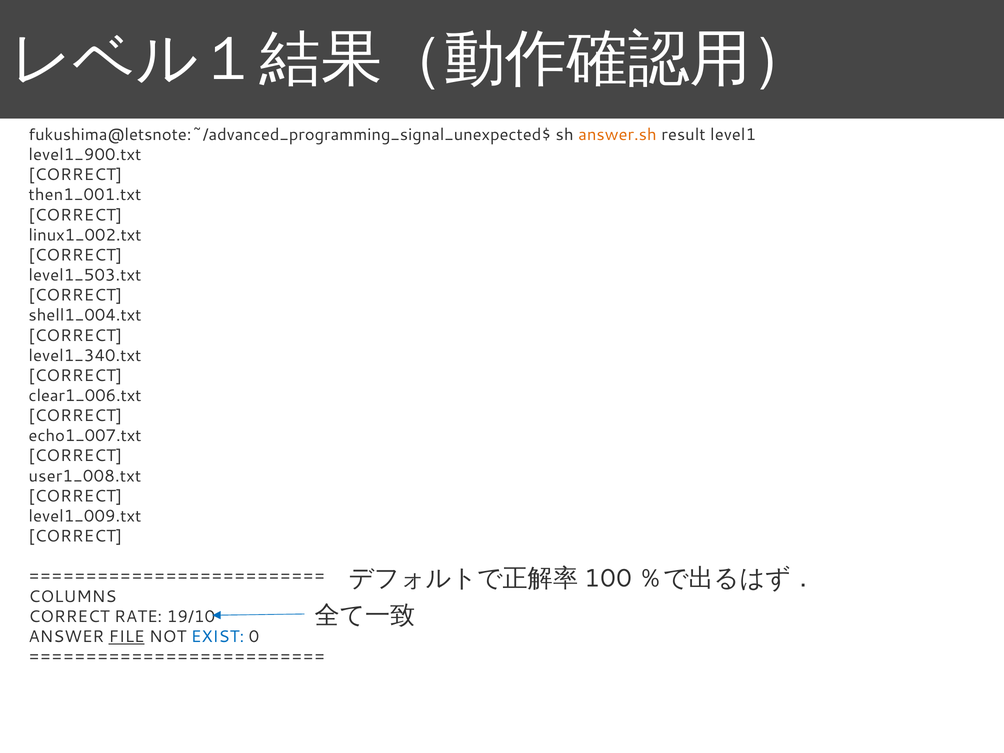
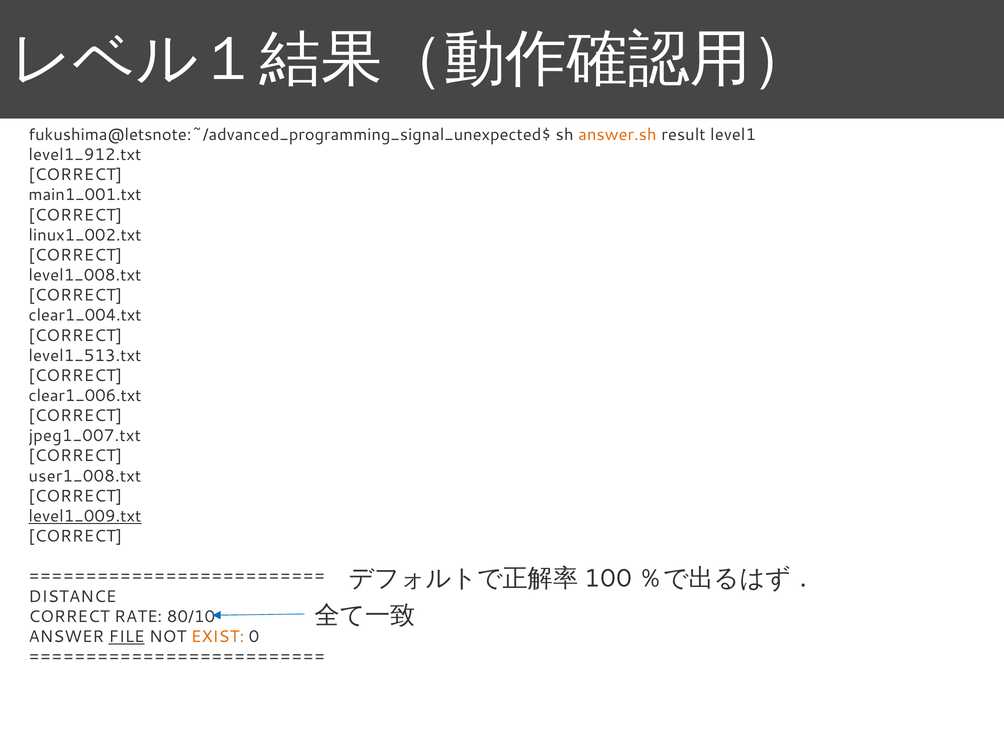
level1_900.txt: level1_900.txt -> level1_912.txt (85, 155)
then1_001.txt: then1_001.txt -> main1_001.txt (85, 195)
level1_503.txt: level1_503.txt -> level1_008.txt (85, 275)
shell1_004.txt: shell1_004.txt -> clear1_004.txt (85, 315)
level1_340.txt: level1_340.txt -> level1_513.txt (85, 356)
echo1_007.txt: echo1_007.txt -> jpeg1_007.txt (85, 436)
level1_009.txt underline: none -> present (85, 516)
COLUMNS: COLUMNS -> DISTANCE (72, 597)
19/10: 19/10 -> 80/10 (191, 617)
EXIST colour: blue -> orange (218, 637)
